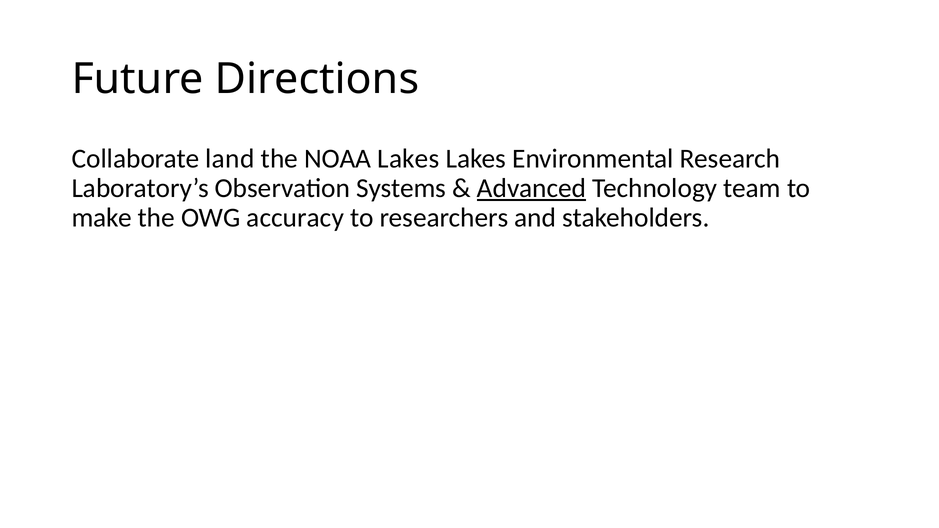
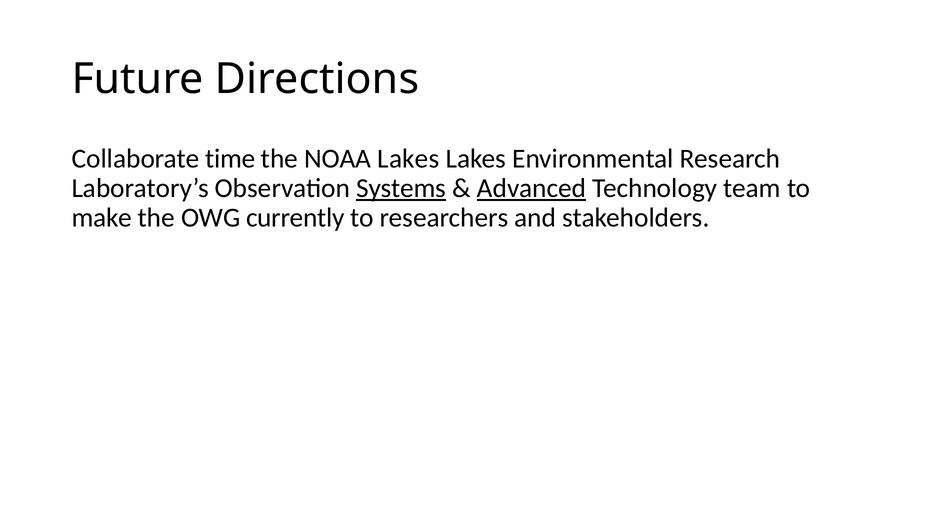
land: land -> time (230, 159)
Systems underline: none -> present (401, 188)
accuracy: accuracy -> currently (295, 218)
